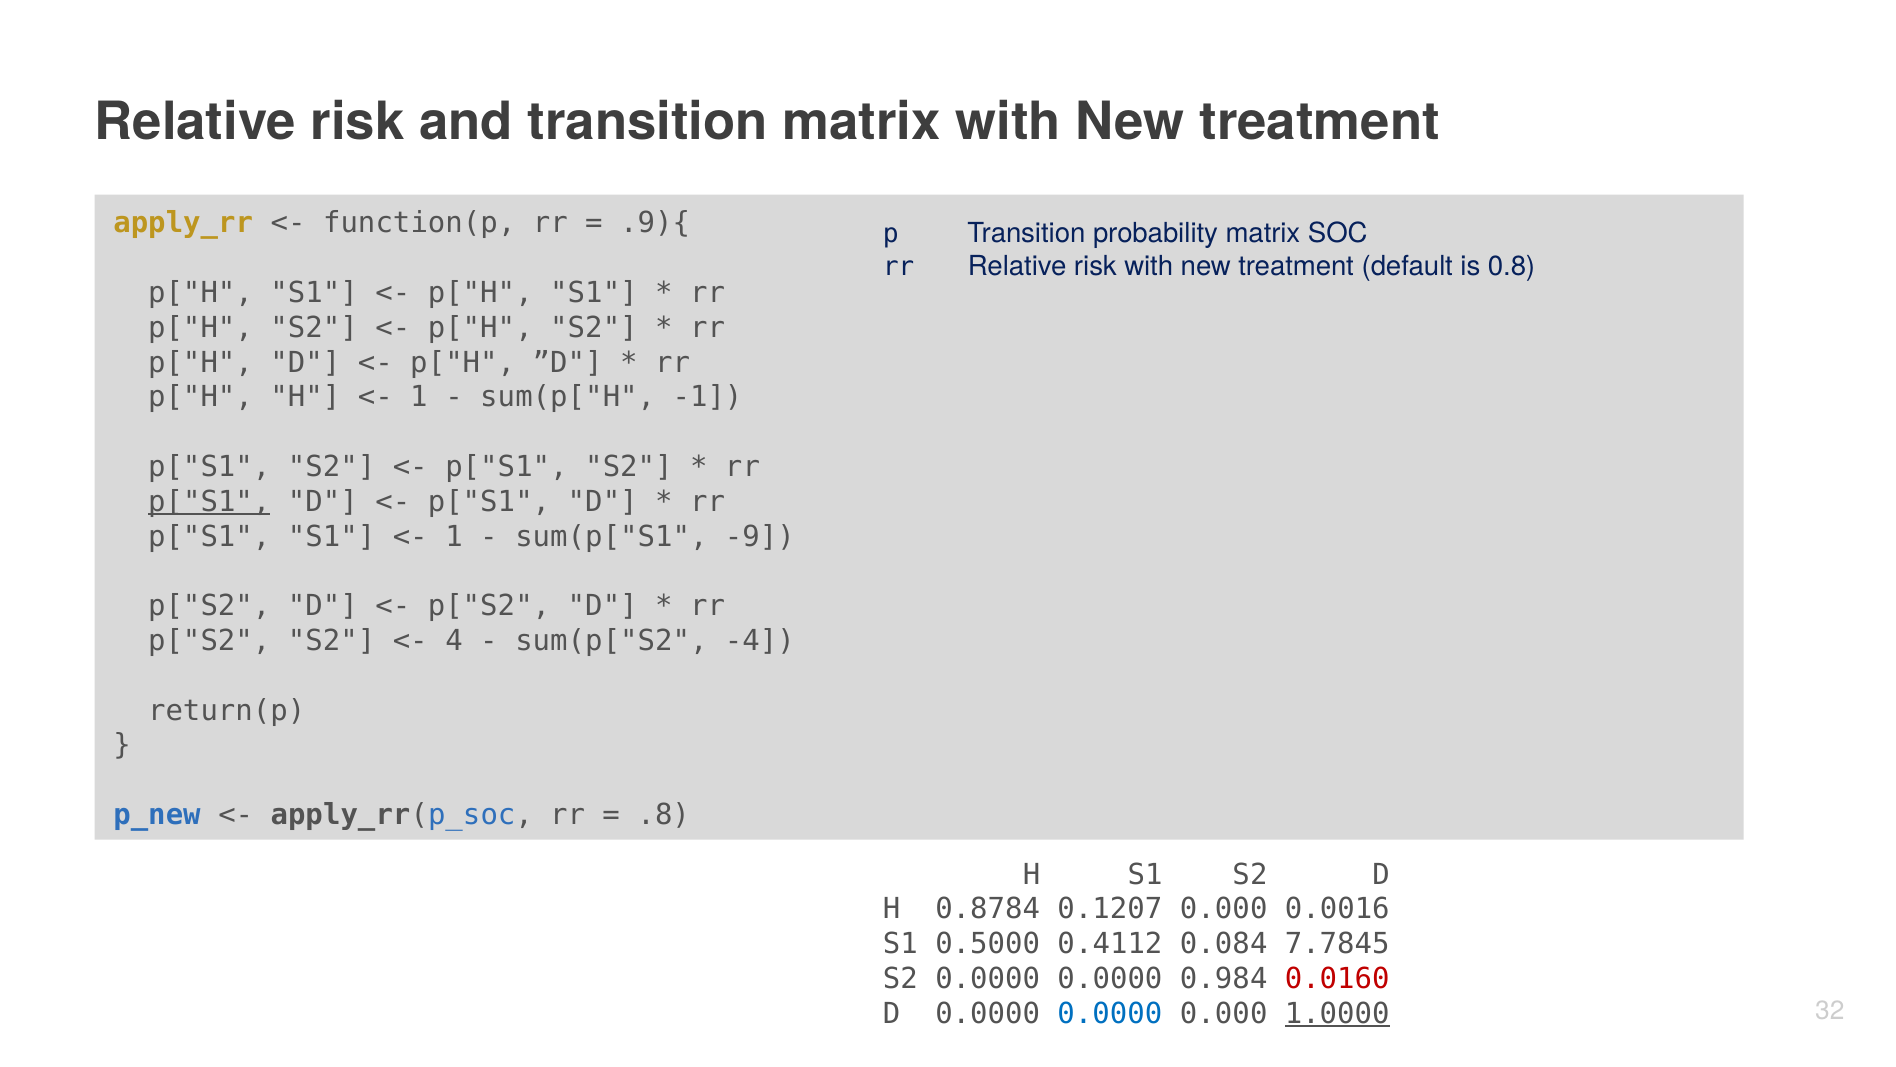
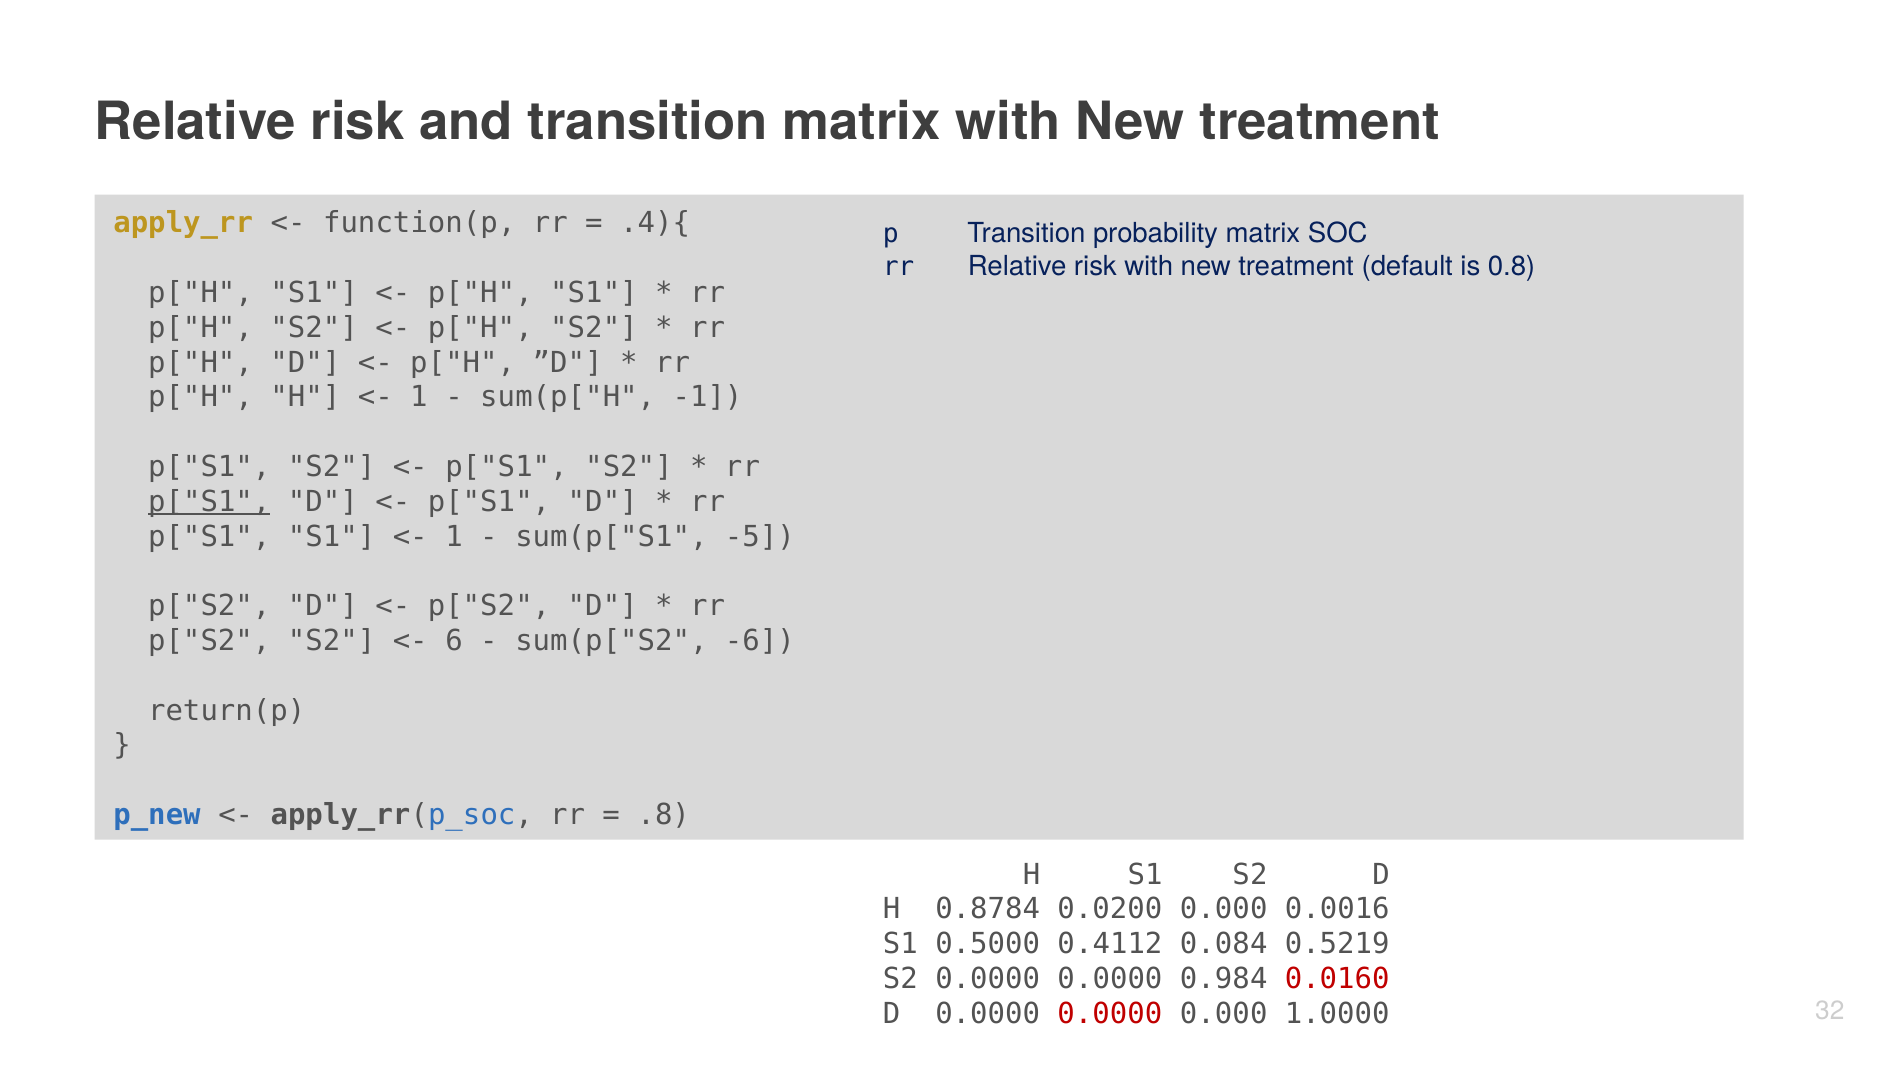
.9){: .9){ -> .4){ (655, 223)
-9: -9 -> -5 (760, 536)
4: 4 -> 6 (454, 641)
-4: -4 -> -6 (760, 641)
0.1207: 0.1207 -> 0.0200 (1110, 909)
7.7845: 7.7845 -> 0.5219 (1337, 944)
0.0000 colour: blue -> red (1110, 1013)
1.0000 underline: present -> none (1337, 1013)
